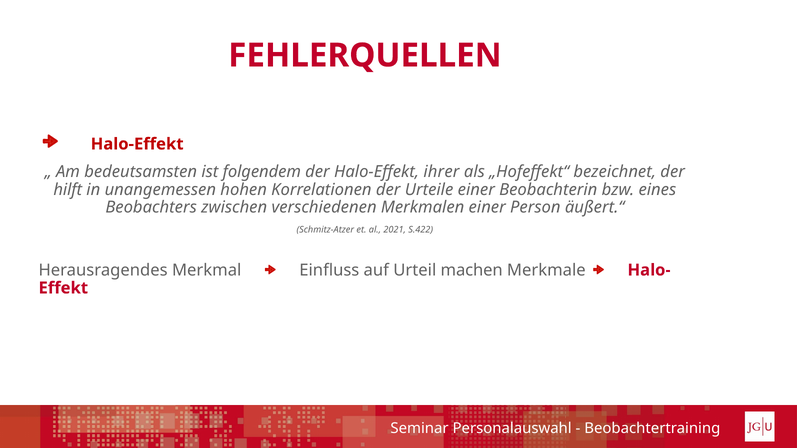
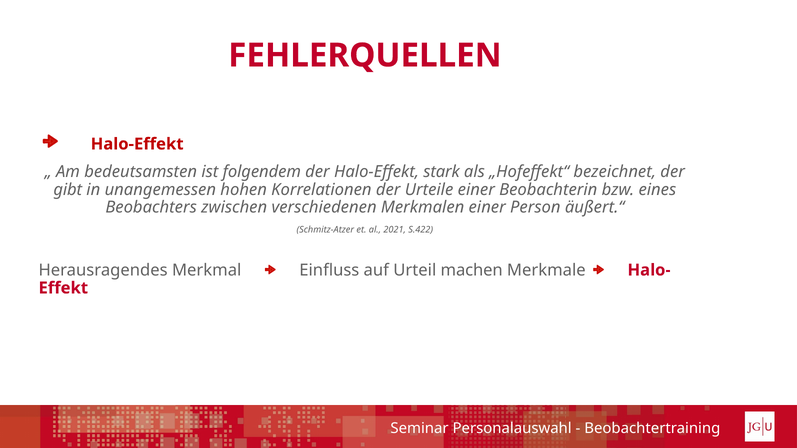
ihrer: ihrer -> stark (442, 172)
hilft: hilft -> gibt (68, 190)
